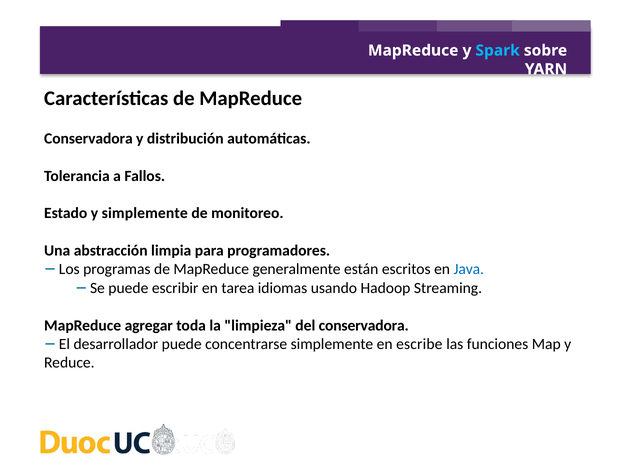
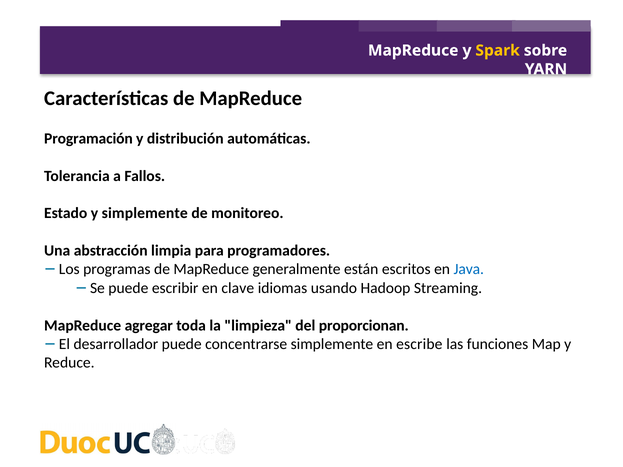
Spark colour: light blue -> yellow (498, 51)
Conservadora: Conservadora -> Programación (88, 139)
tarea: tarea -> clave (238, 288)
del conservadora: conservadora -> proporcionan (364, 326)
